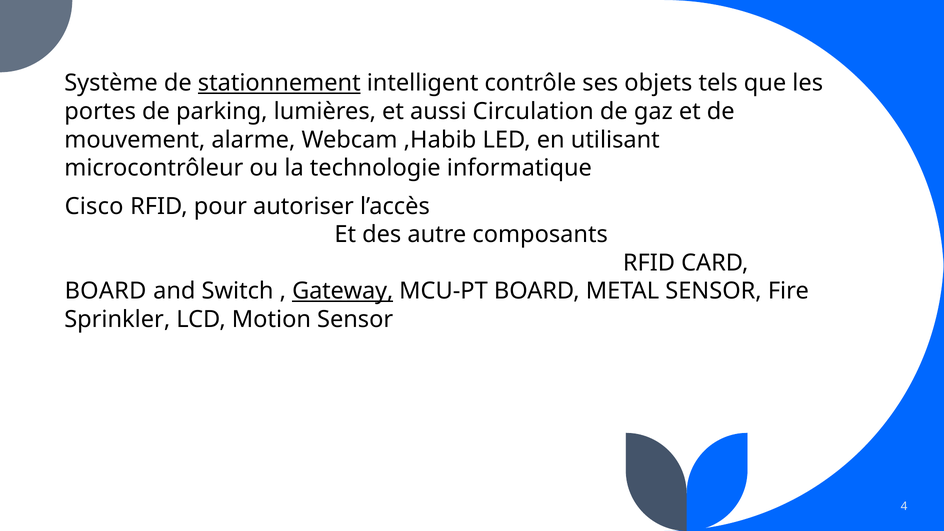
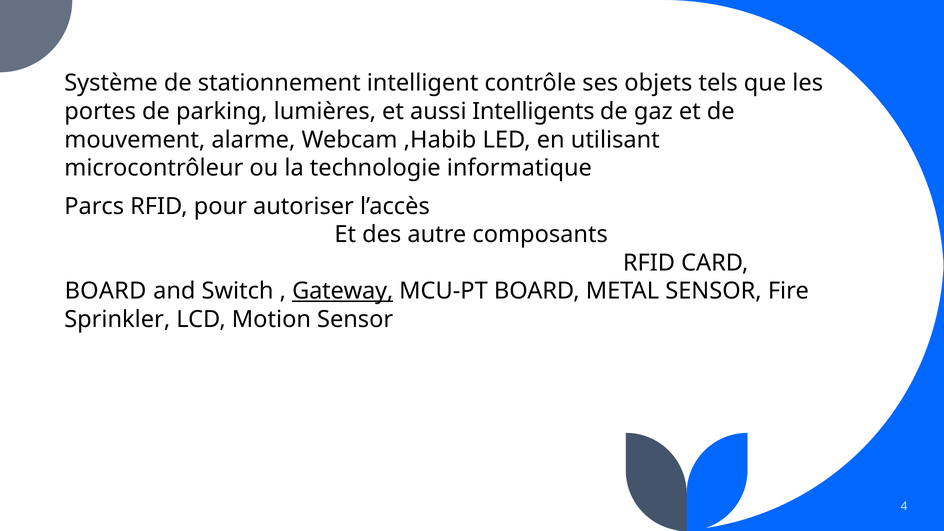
stationnement underline: present -> none (279, 83)
Circulation: Circulation -> Intelligents (533, 111)
Cisco: Cisco -> Parcs (94, 206)
